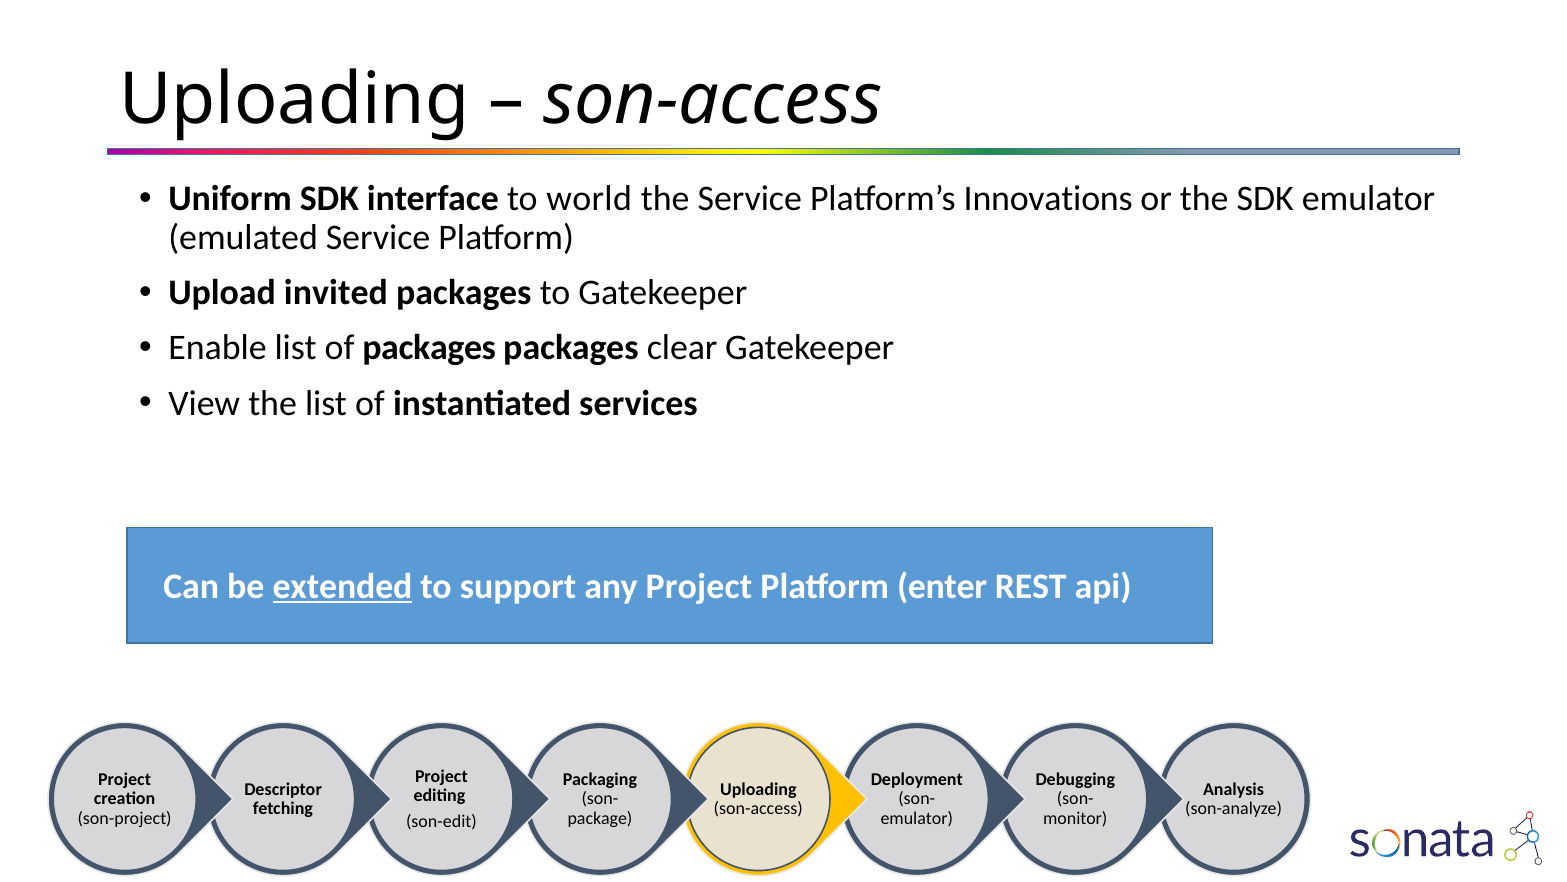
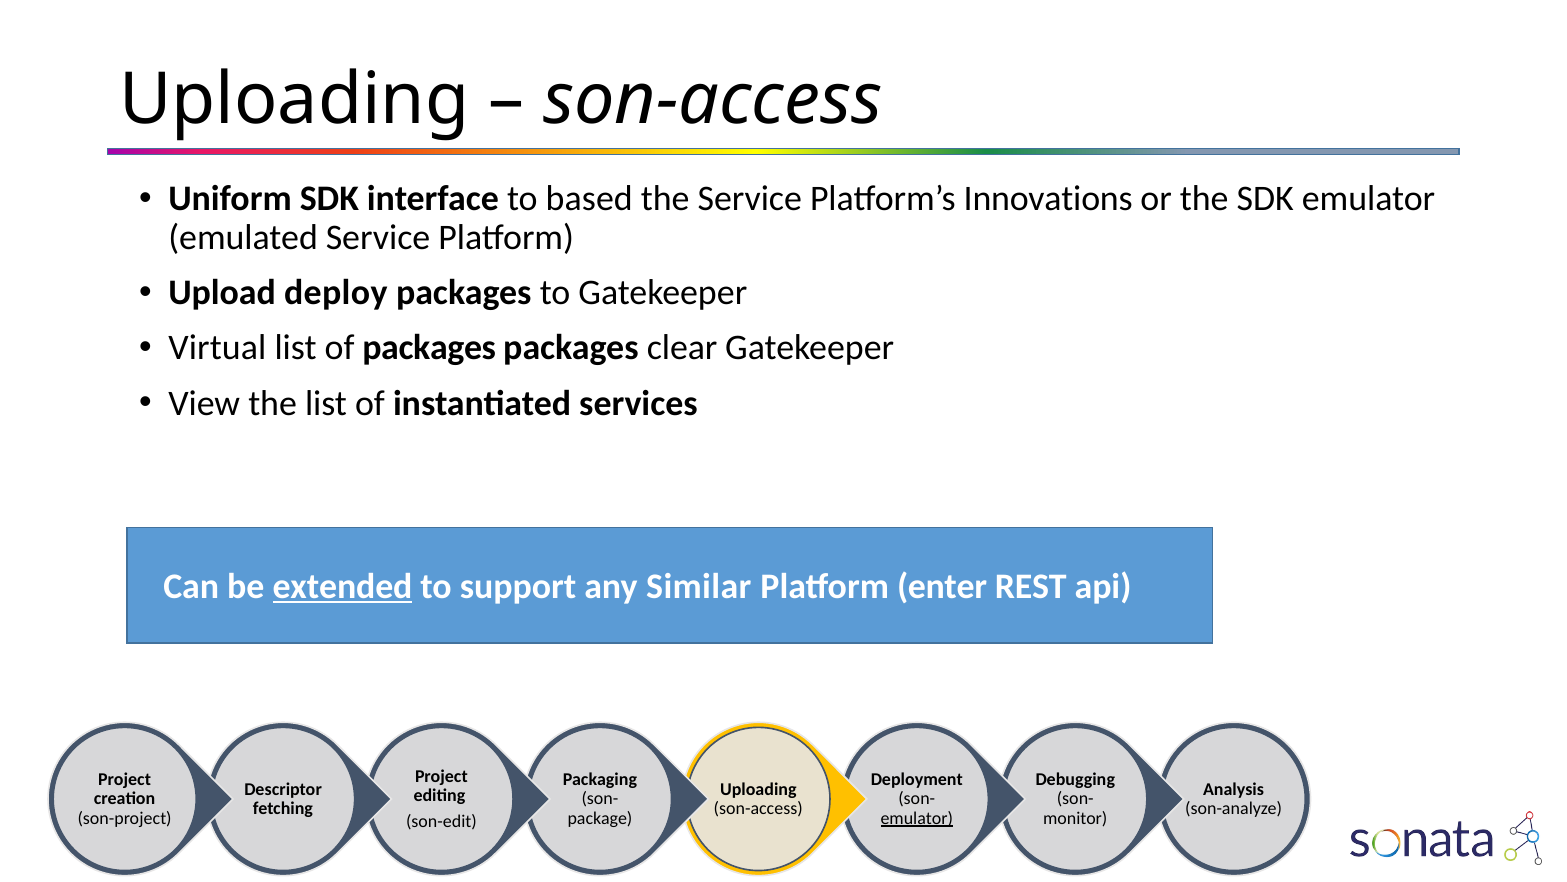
world: world -> based (589, 199)
invited: invited -> deploy (336, 293)
Enable: Enable -> Virtual (217, 348)
any Project: Project -> Similar (699, 586)
emulator underline: none -> present (917, 818)
